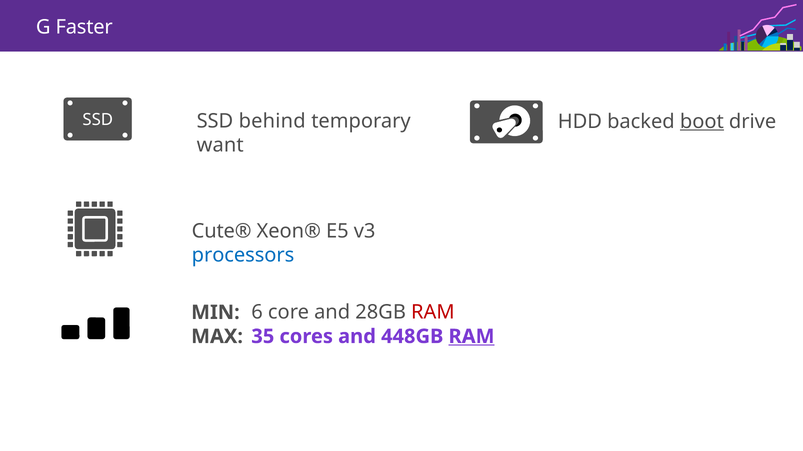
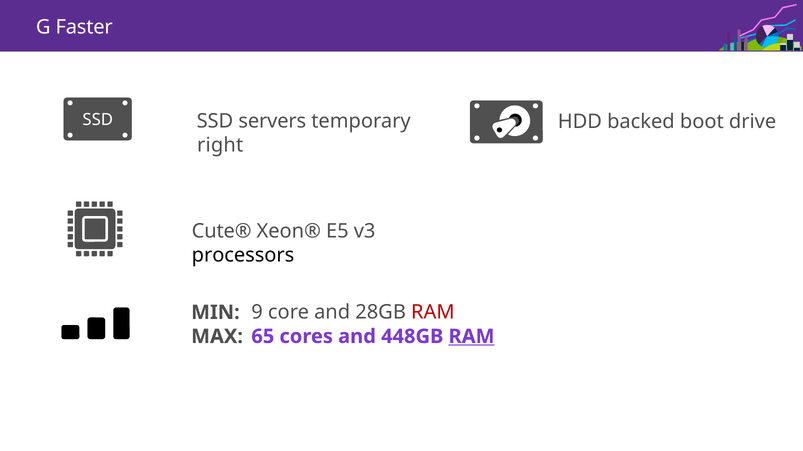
behind: behind -> servers (272, 121)
boot underline: present -> none (702, 122)
want: want -> right (220, 145)
processors colour: blue -> black (243, 255)
6: 6 -> 9 (257, 313)
35: 35 -> 65 (263, 337)
